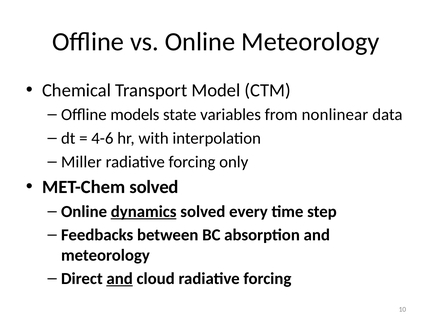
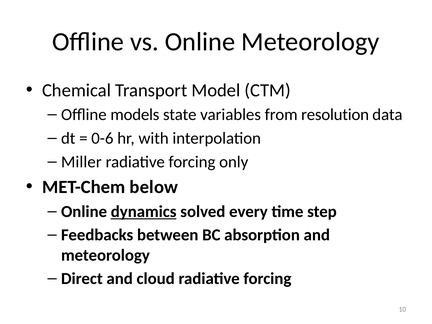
nonlinear: nonlinear -> resolution (335, 115)
4-6: 4-6 -> 0-6 (102, 138)
MET-Chem solved: solved -> below (154, 187)
and underline: present -> none (120, 279)
